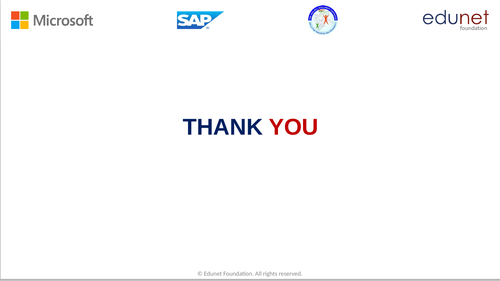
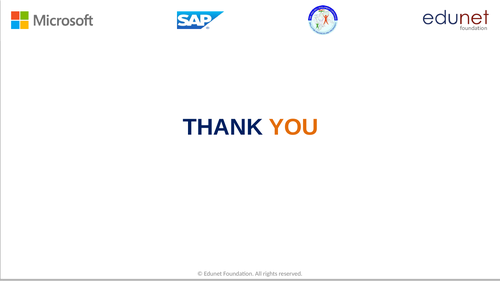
YOU colour: red -> orange (294, 128)
